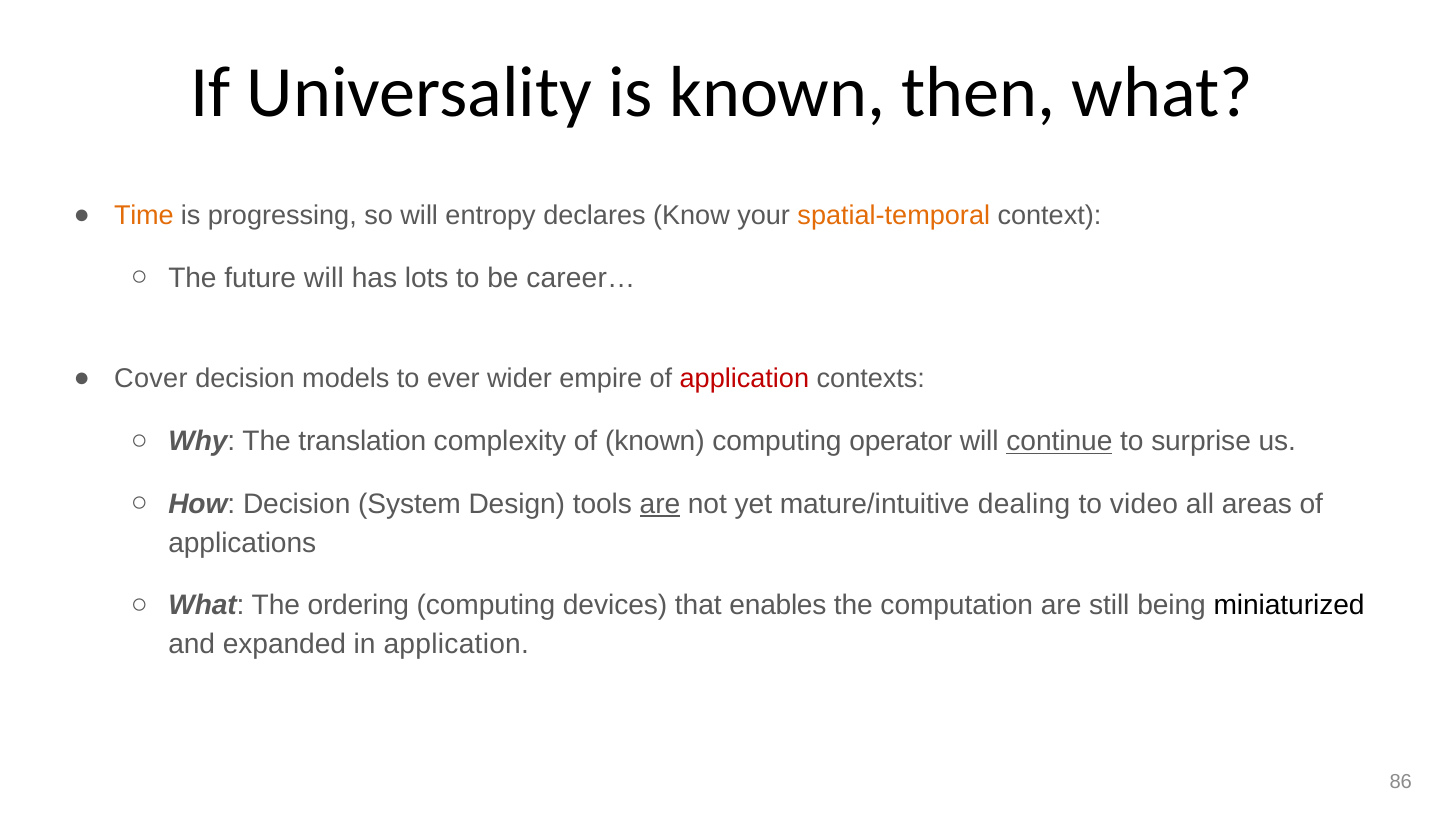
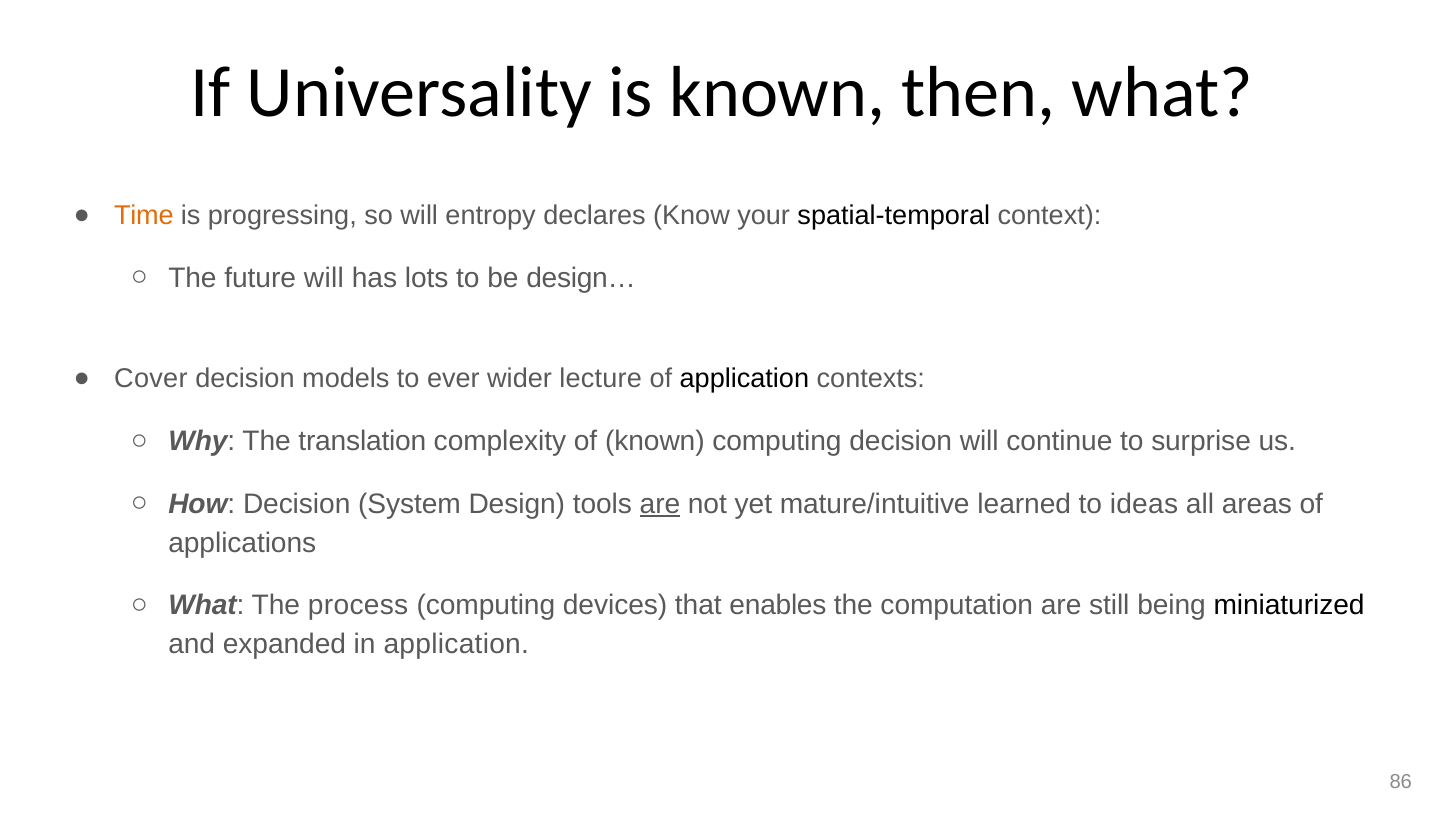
spatial-temporal colour: orange -> black (894, 216)
career…: career… -> design… (581, 278)
empire: empire -> lecture (601, 379)
application colour: red -> black (744, 379)
computing operator: operator -> decision (901, 441)
continue underline: present -> none (1059, 441)
dealing: dealing -> learned (1024, 504)
video: video -> ideas (1144, 504)
ordering: ordering -> process (358, 606)
